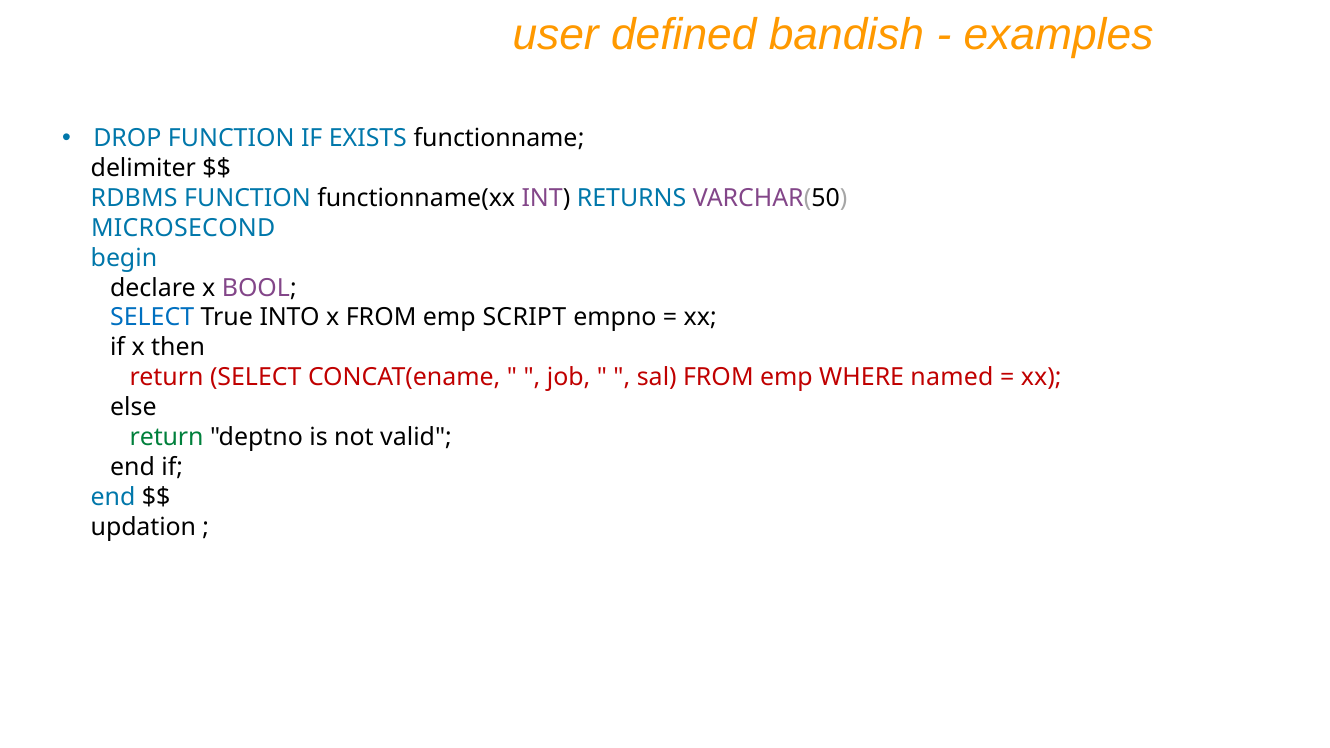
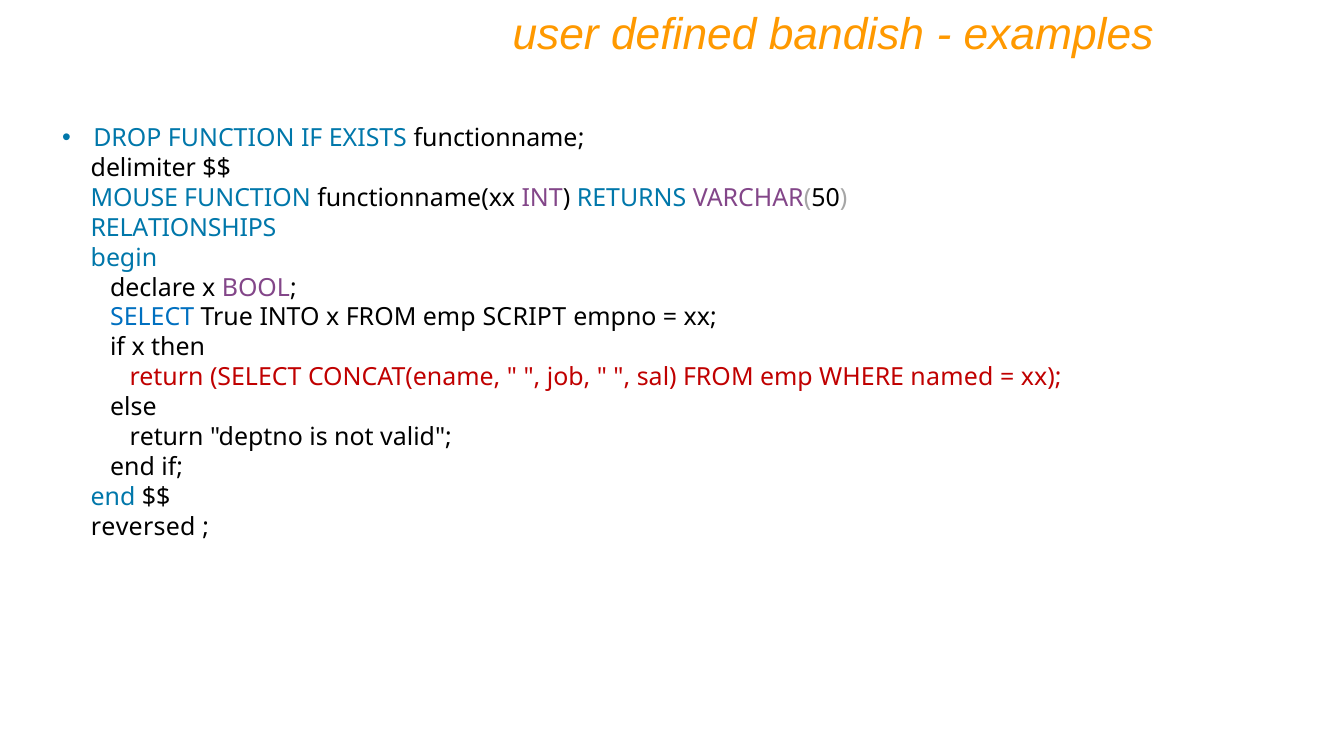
RDBMS: RDBMS -> MOUSE (134, 198)
MICROSECOND: MICROSECOND -> RELATIONSHIPS (184, 228)
return colour: green -> black (167, 437)
updation: updation -> reversed (143, 527)
